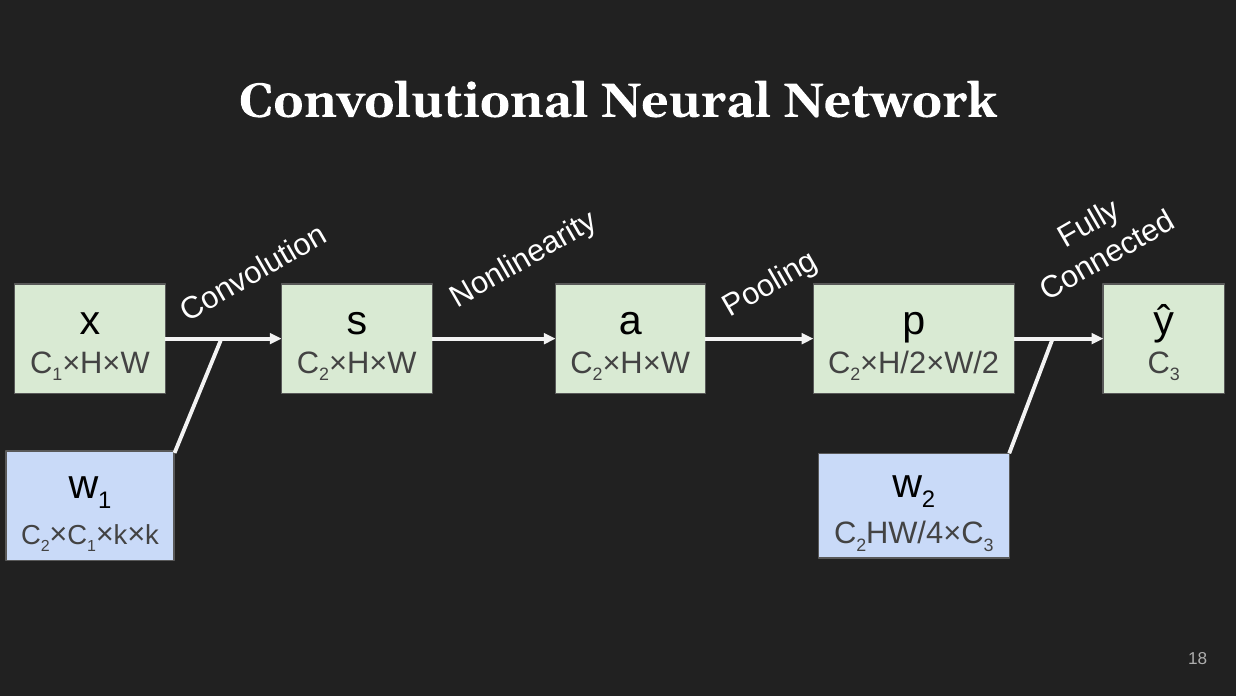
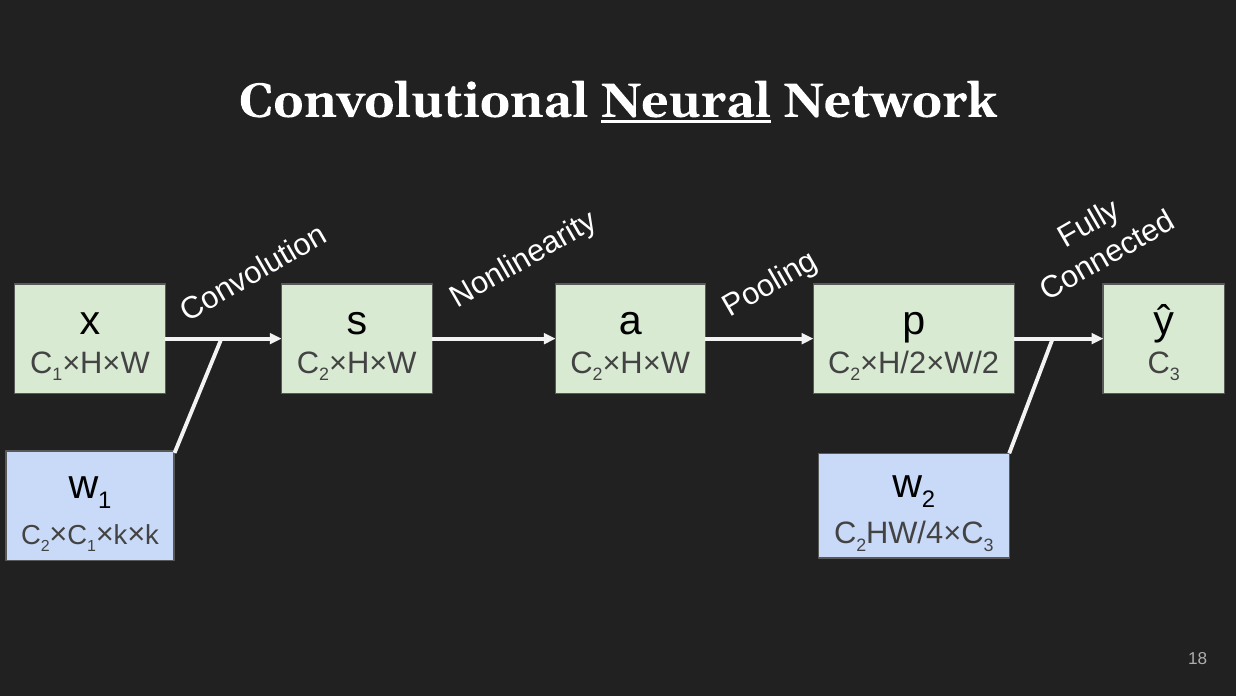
Neural underline: none -> present (686, 101)
